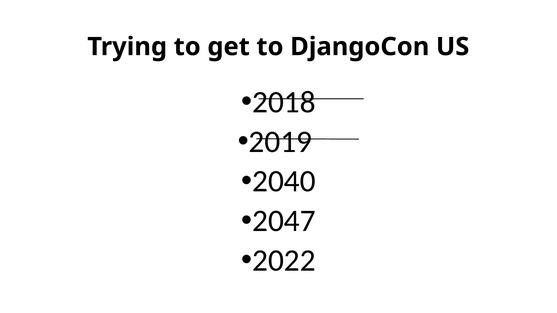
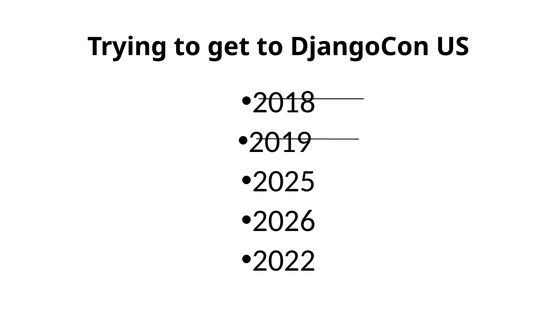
2040: 2040 -> 2025 (284, 181)
2047: 2047 -> 2026 (284, 221)
